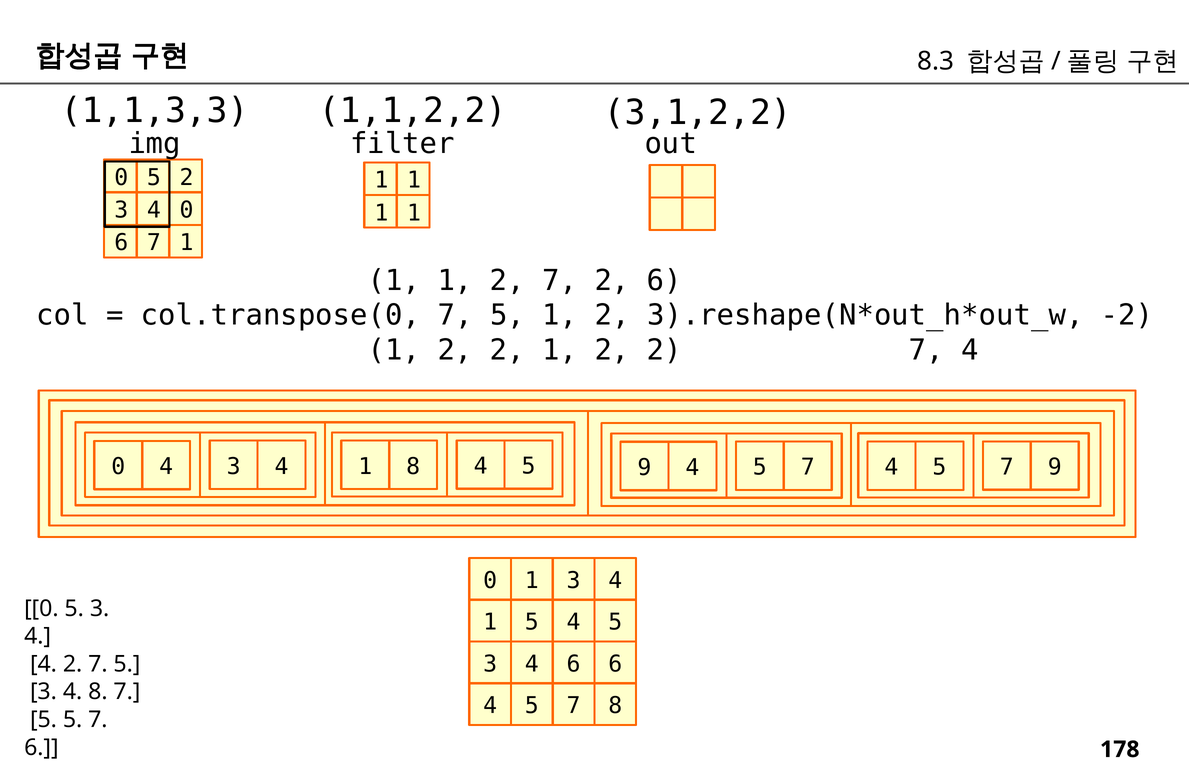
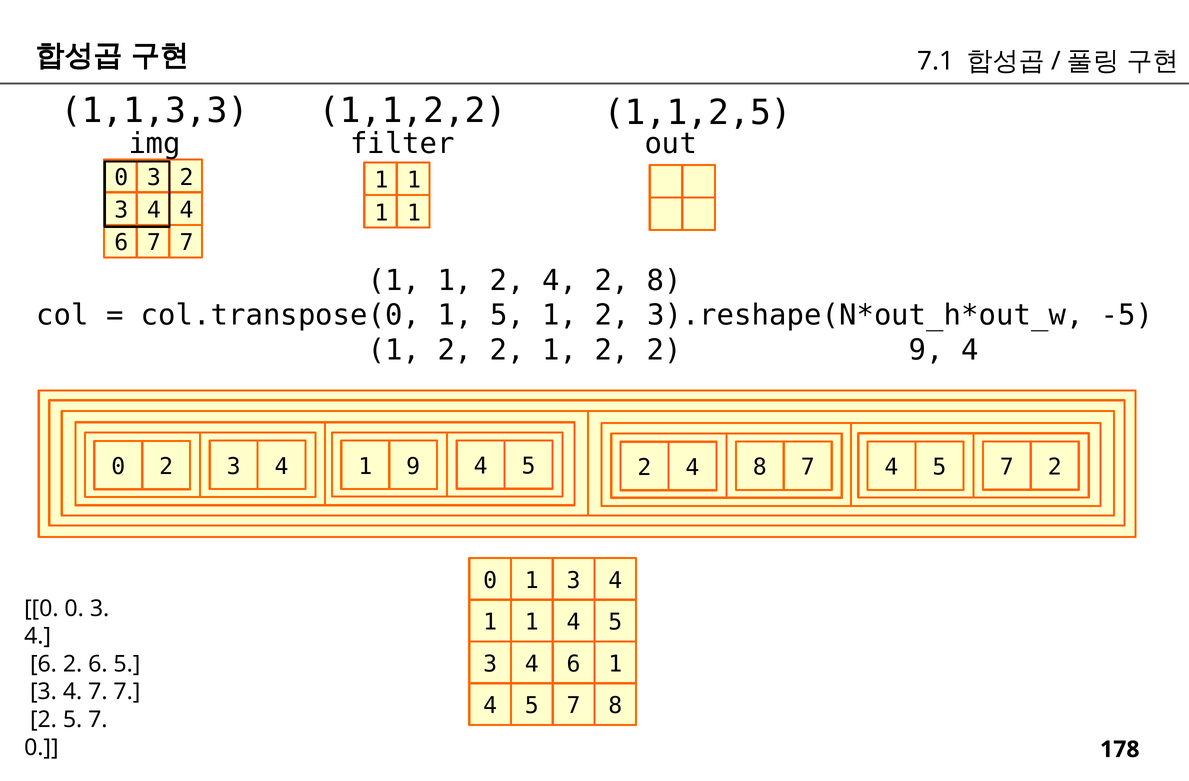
8.3: 8.3 -> 7.1 (936, 61)
3,1,2,2: 3,1,2,2 -> 1,1,2,5 (698, 113)
5: 5 -> 3 (154, 178)
3 4 0: 0 -> 4 (187, 210)
6 7 1: 1 -> 7 (187, 243)
1 2 7: 7 -> 4 (560, 280)
2 6: 6 -> 8 (664, 280)
col.transpose(0 7: 7 -> 1 (455, 315)
-2: -2 -> -5 (1127, 315)
2 2 7: 7 -> 9 (926, 350)
0 4: 4 -> 2 (166, 467)
1 8: 8 -> 9 (413, 466)
5 9: 9 -> 2 (644, 468)
5: 5 -> 8 (760, 467)
5 7 9: 9 -> 2 (1055, 467)
5: 5 -> 0 (74, 609)
5: 5 -> 1 (532, 622)
6 6: 6 -> 1 (615, 664)
4: 4 -> 6 (43, 664)
7: 7 -> 6 (98, 664)
4 8: 8 -> 7 (98, 692)
5: 5 -> 2 (43, 720)
6: 6 -> 0 (41, 747)
